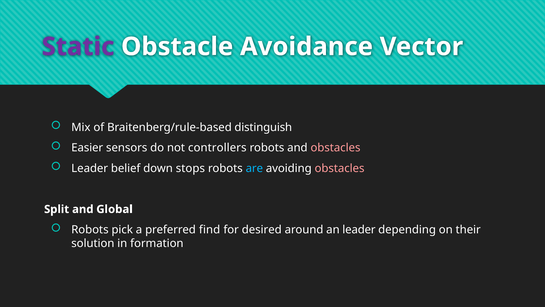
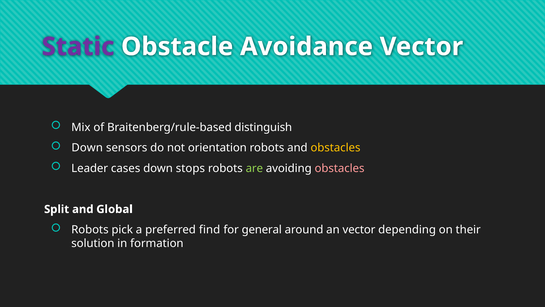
Easier: Easier -> Down (87, 148)
controllers: controllers -> orientation (217, 148)
obstacles colour: pink -> yellow (335, 148)
belief: belief -> cases (126, 168)
are colour: light blue -> light green (254, 168)
desired: desired -> general (262, 229)
an leader: leader -> vector (359, 229)
